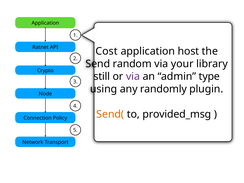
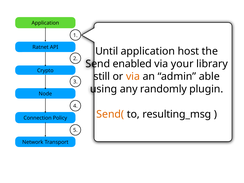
Cost: Cost -> Until (107, 51)
random: random -> enabled (132, 64)
via colour: purple -> orange (133, 76)
type: type -> able (209, 76)
provided_msg: provided_msg -> resulting_msg (177, 114)
